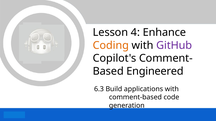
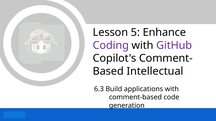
4: 4 -> 5 (135, 33)
Coding colour: orange -> purple (111, 46)
Engineered: Engineered -> Intellectual (155, 71)
